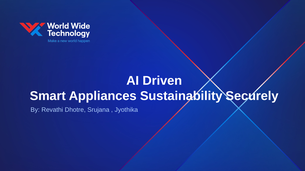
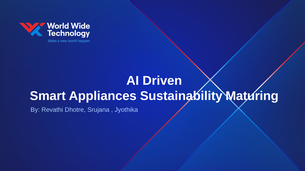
Securely: Securely -> Maturing (252, 96)
